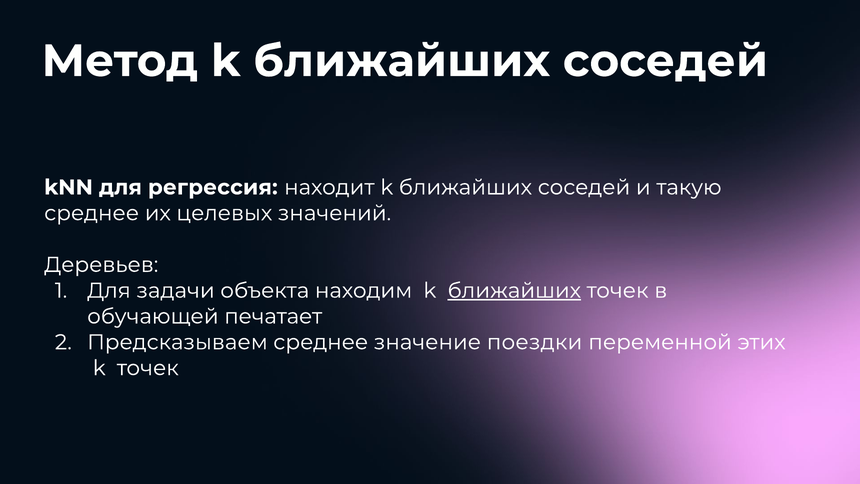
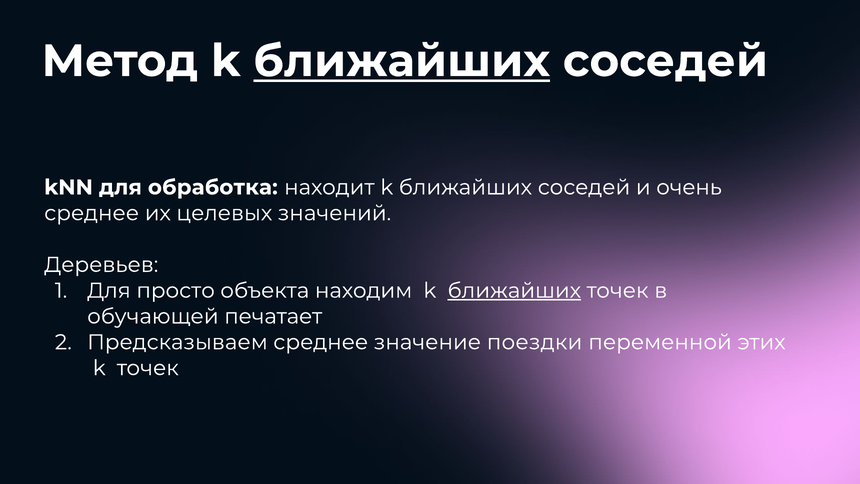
ближайших underline: none -> present (402, 61)
регрессия: регрессия -> обработка (213, 187)
такую: такую -> очень (689, 187)
задачи: задачи -> просто (176, 290)
